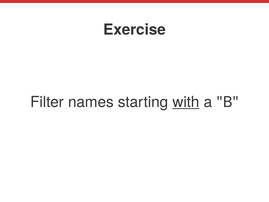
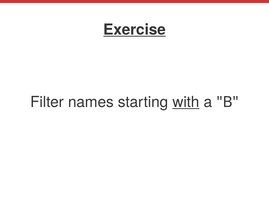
Exercise underline: none -> present (135, 30)
